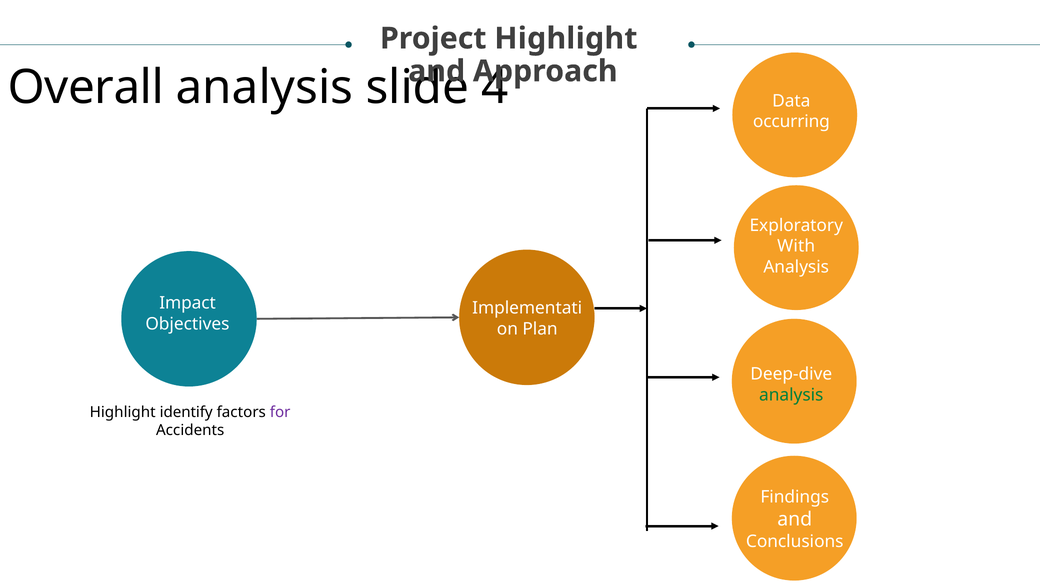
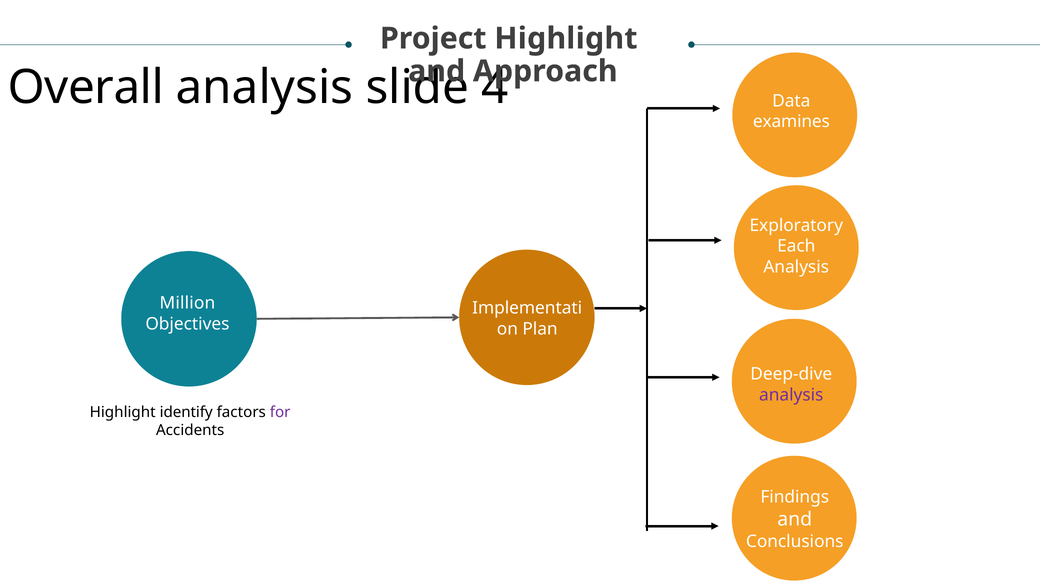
occurring: occurring -> examines (791, 122)
With: With -> Each (796, 246)
Impact: Impact -> Million (187, 303)
analysis colour: green -> purple (791, 395)
